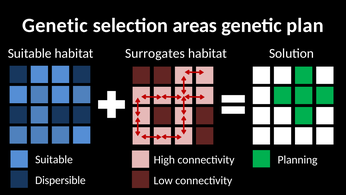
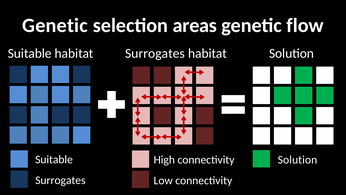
plan: plan -> flow (305, 25)
Planning: Planning -> Solution (297, 159)
Dispersible: Dispersible -> Surrogates (60, 180)
